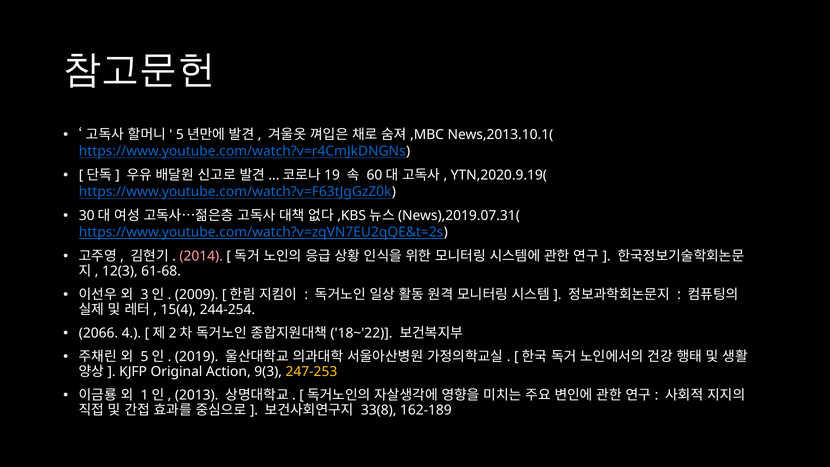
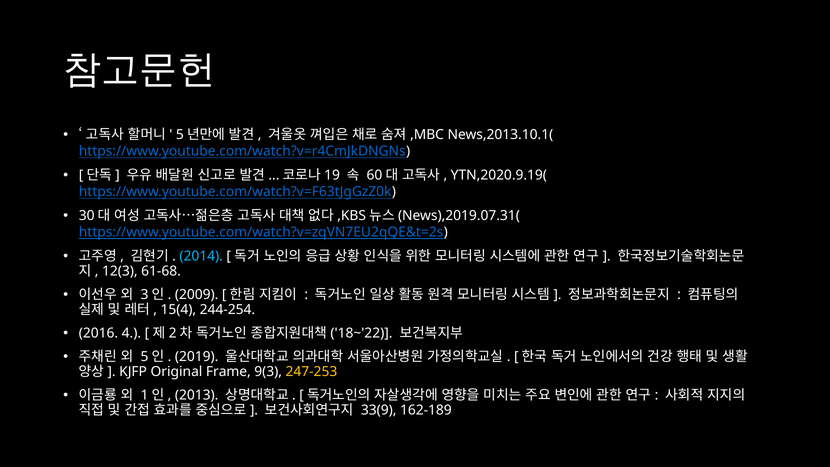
2014 colour: pink -> light blue (201, 256)
2066: 2066 -> 2016 (99, 333)
Action: Action -> Frame (228, 372)
33(8: 33(8 -> 33(9 (379, 410)
